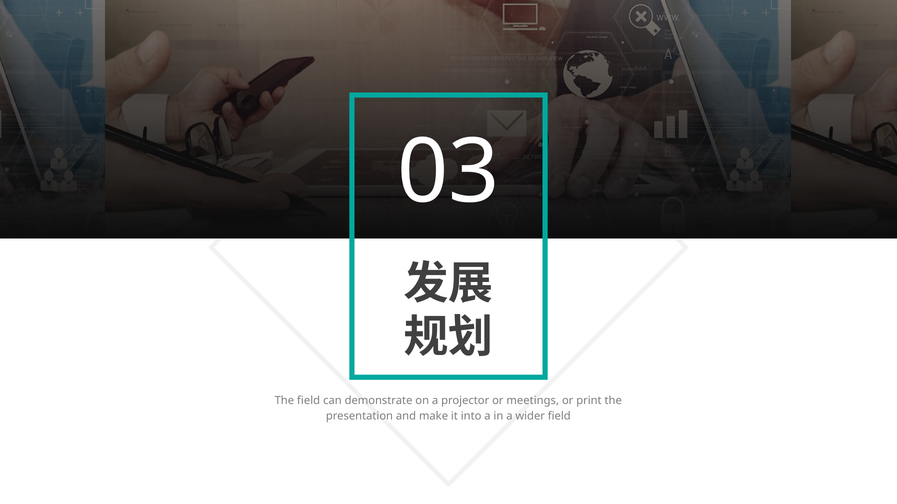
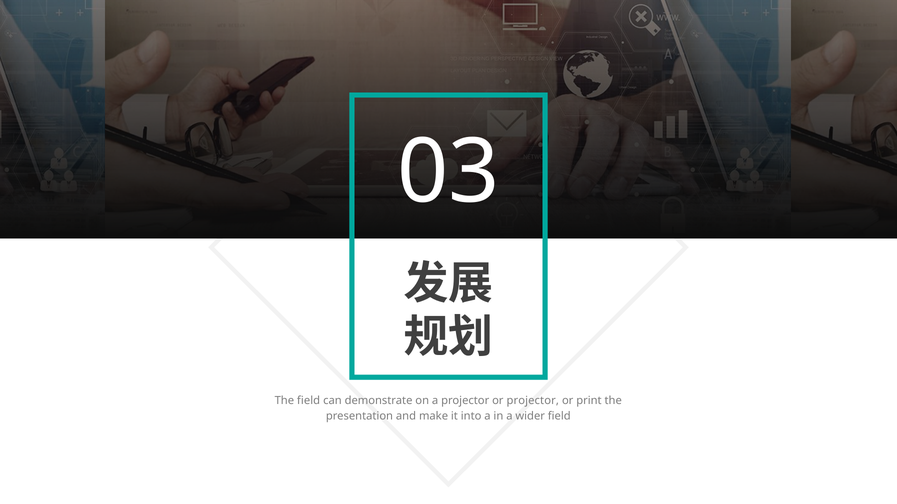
or meetings: meetings -> projector (533, 401)
